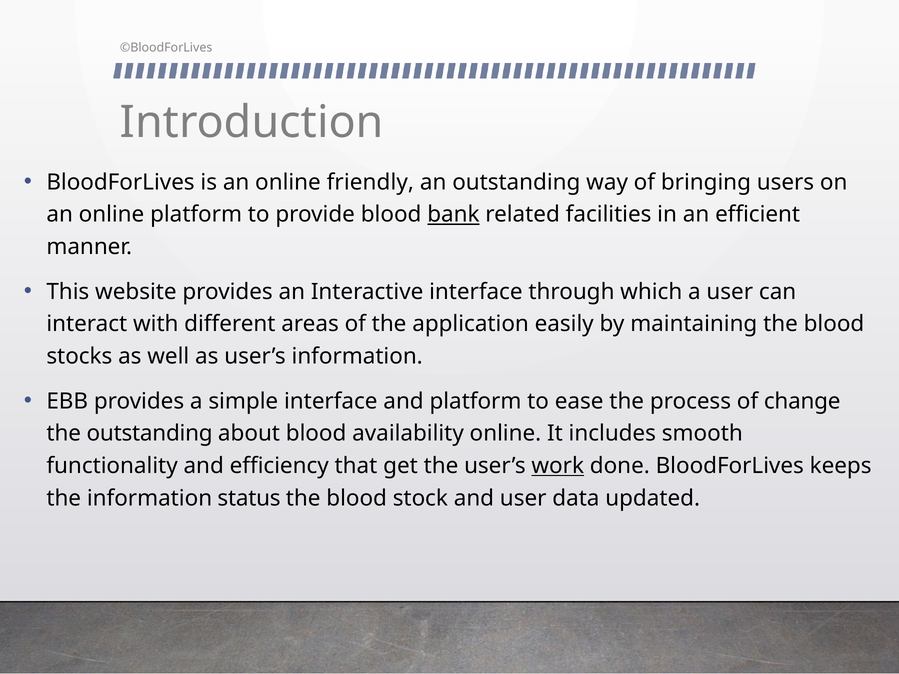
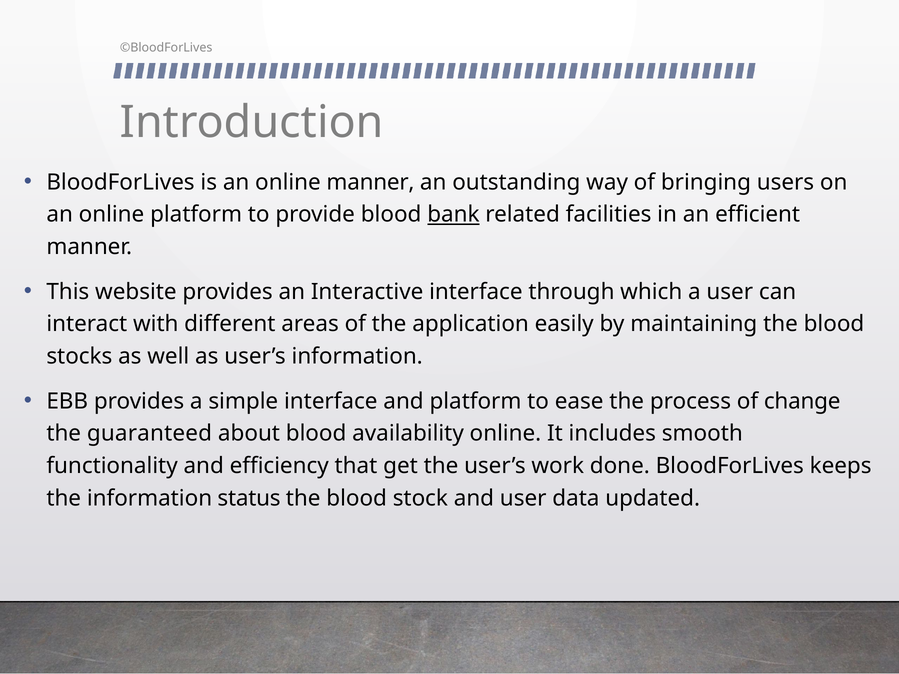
online friendly: friendly -> manner (371, 182)
the outstanding: outstanding -> guaranteed (149, 434)
work underline: present -> none (558, 466)
